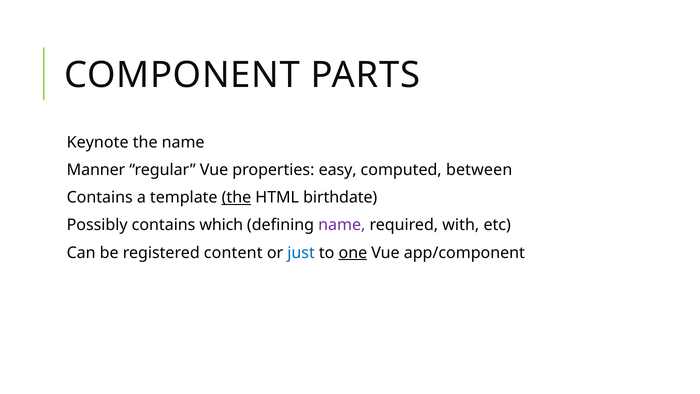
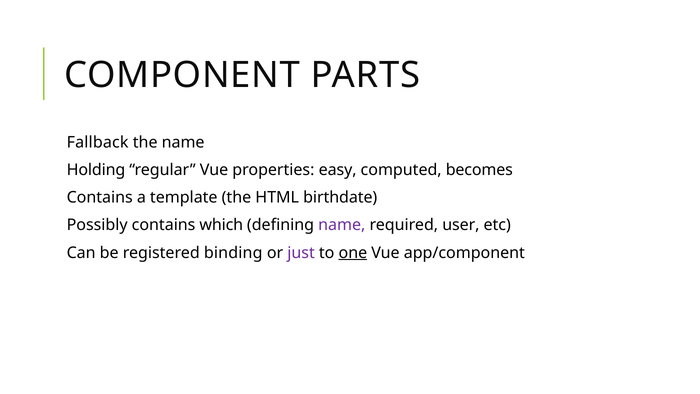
Keynote: Keynote -> Fallback (98, 142)
Manner: Manner -> Holding (96, 170)
between: between -> becomes (479, 170)
the underline: present -> none (236, 197)
with: with -> user (461, 225)
content: content -> binding (233, 253)
just colour: blue -> purple (301, 253)
